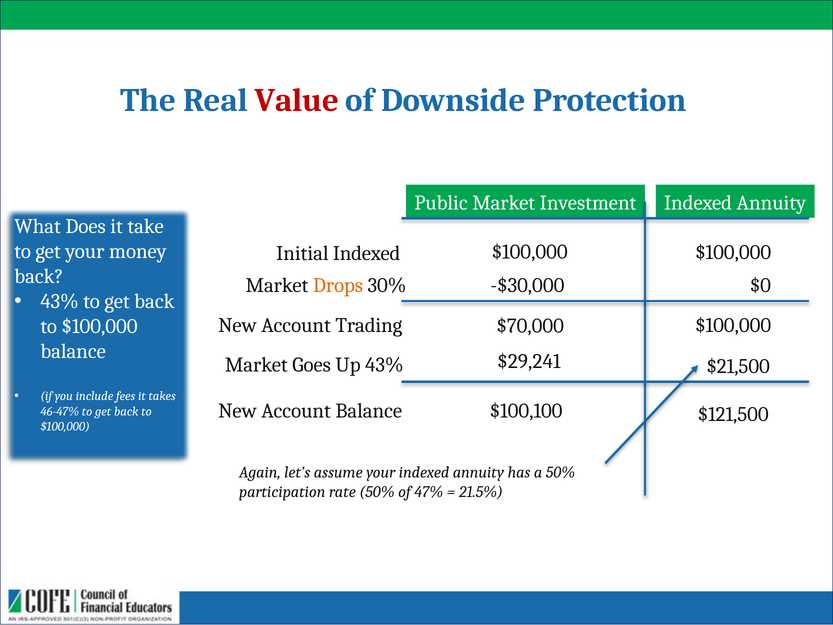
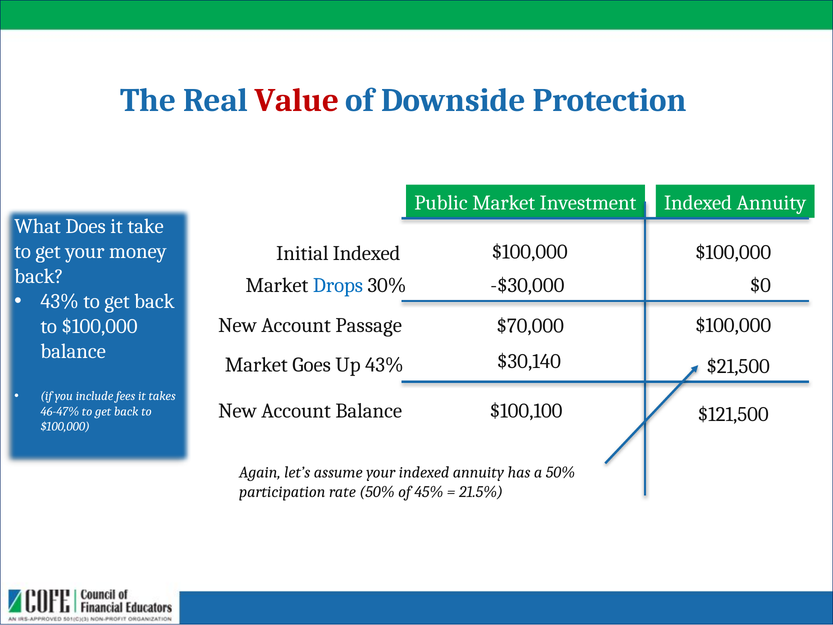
Drops colour: orange -> blue (338, 285)
Trading: Trading -> Passage (369, 325)
$29,241: $29,241 -> $30,140 (529, 361)
47%: 47% -> 45% (429, 492)
